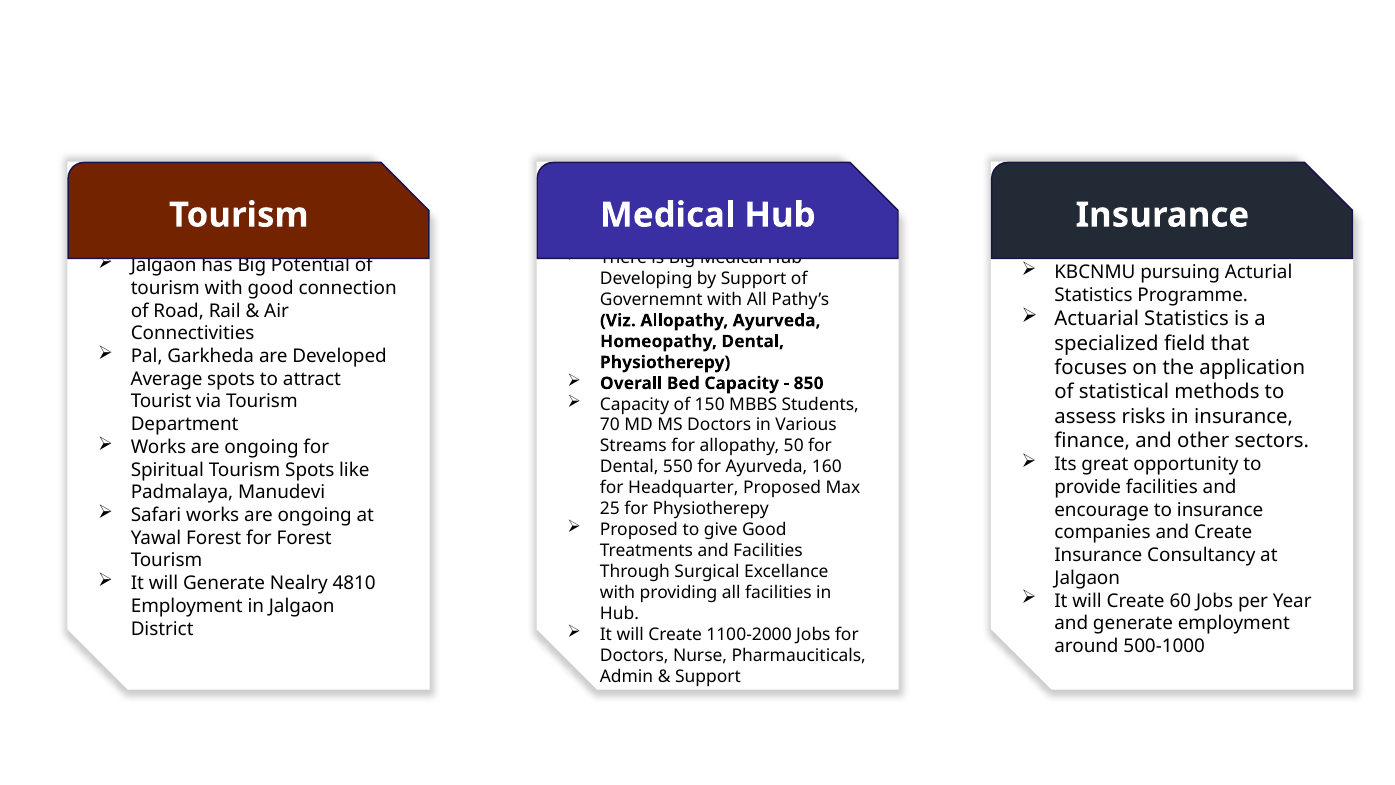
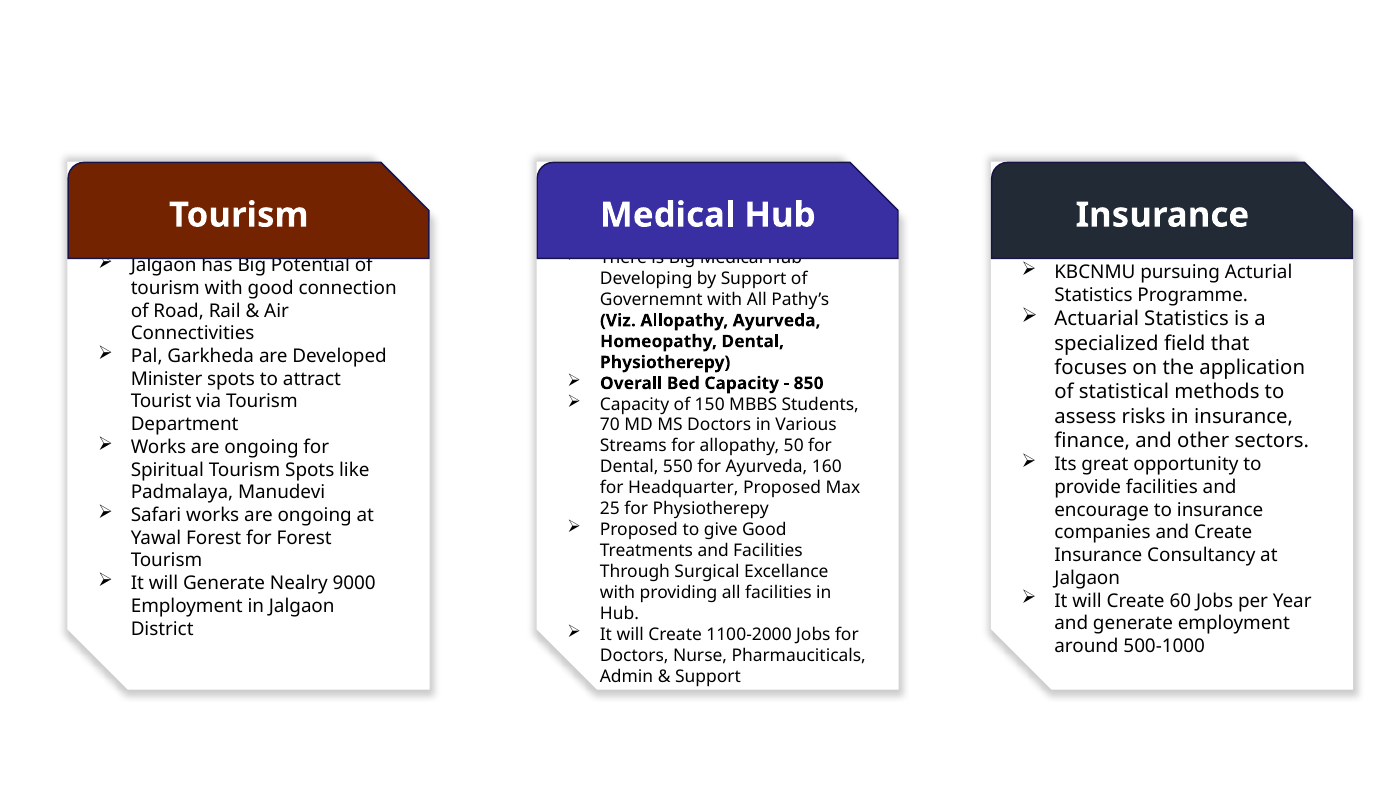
Average: Average -> Minister (167, 379)
4810: 4810 -> 9000 (354, 583)
